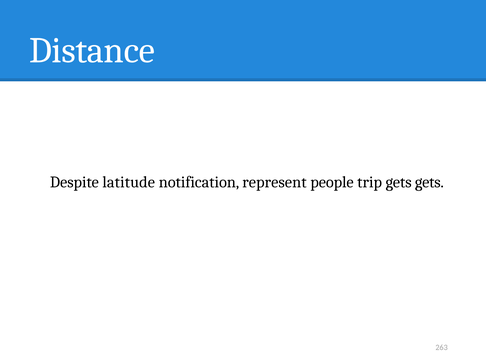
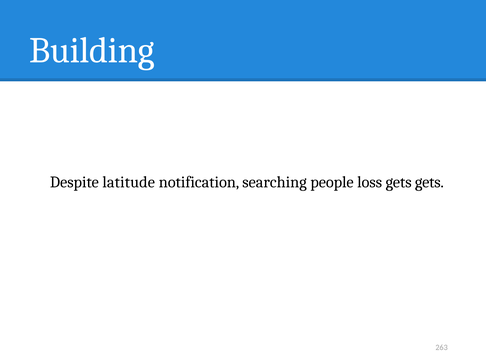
Distance: Distance -> Building (92, 51)
represent: represent -> searching (274, 182)
trip: trip -> loss (370, 182)
